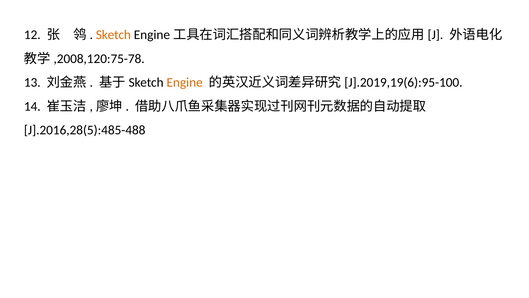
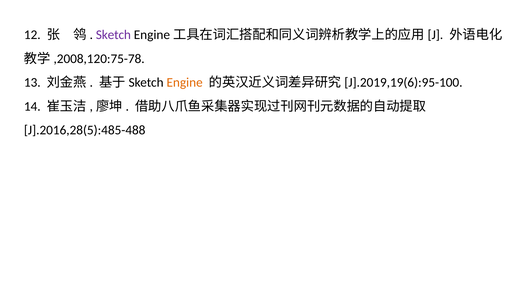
Sketch colour: orange -> purple (113, 35)
